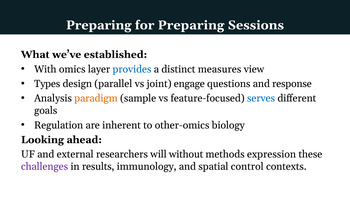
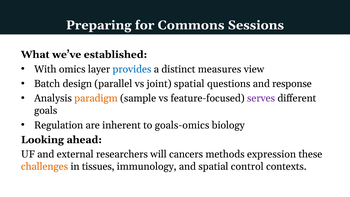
for Preparing: Preparing -> Commons (191, 25)
Types: Types -> Batch (47, 84)
joint engage: engage -> spatial (189, 84)
serves colour: blue -> purple (261, 98)
other-omics: other-omics -> goals-omics (182, 125)
without: without -> cancers (186, 154)
challenges colour: purple -> orange (45, 167)
results: results -> tissues (98, 167)
